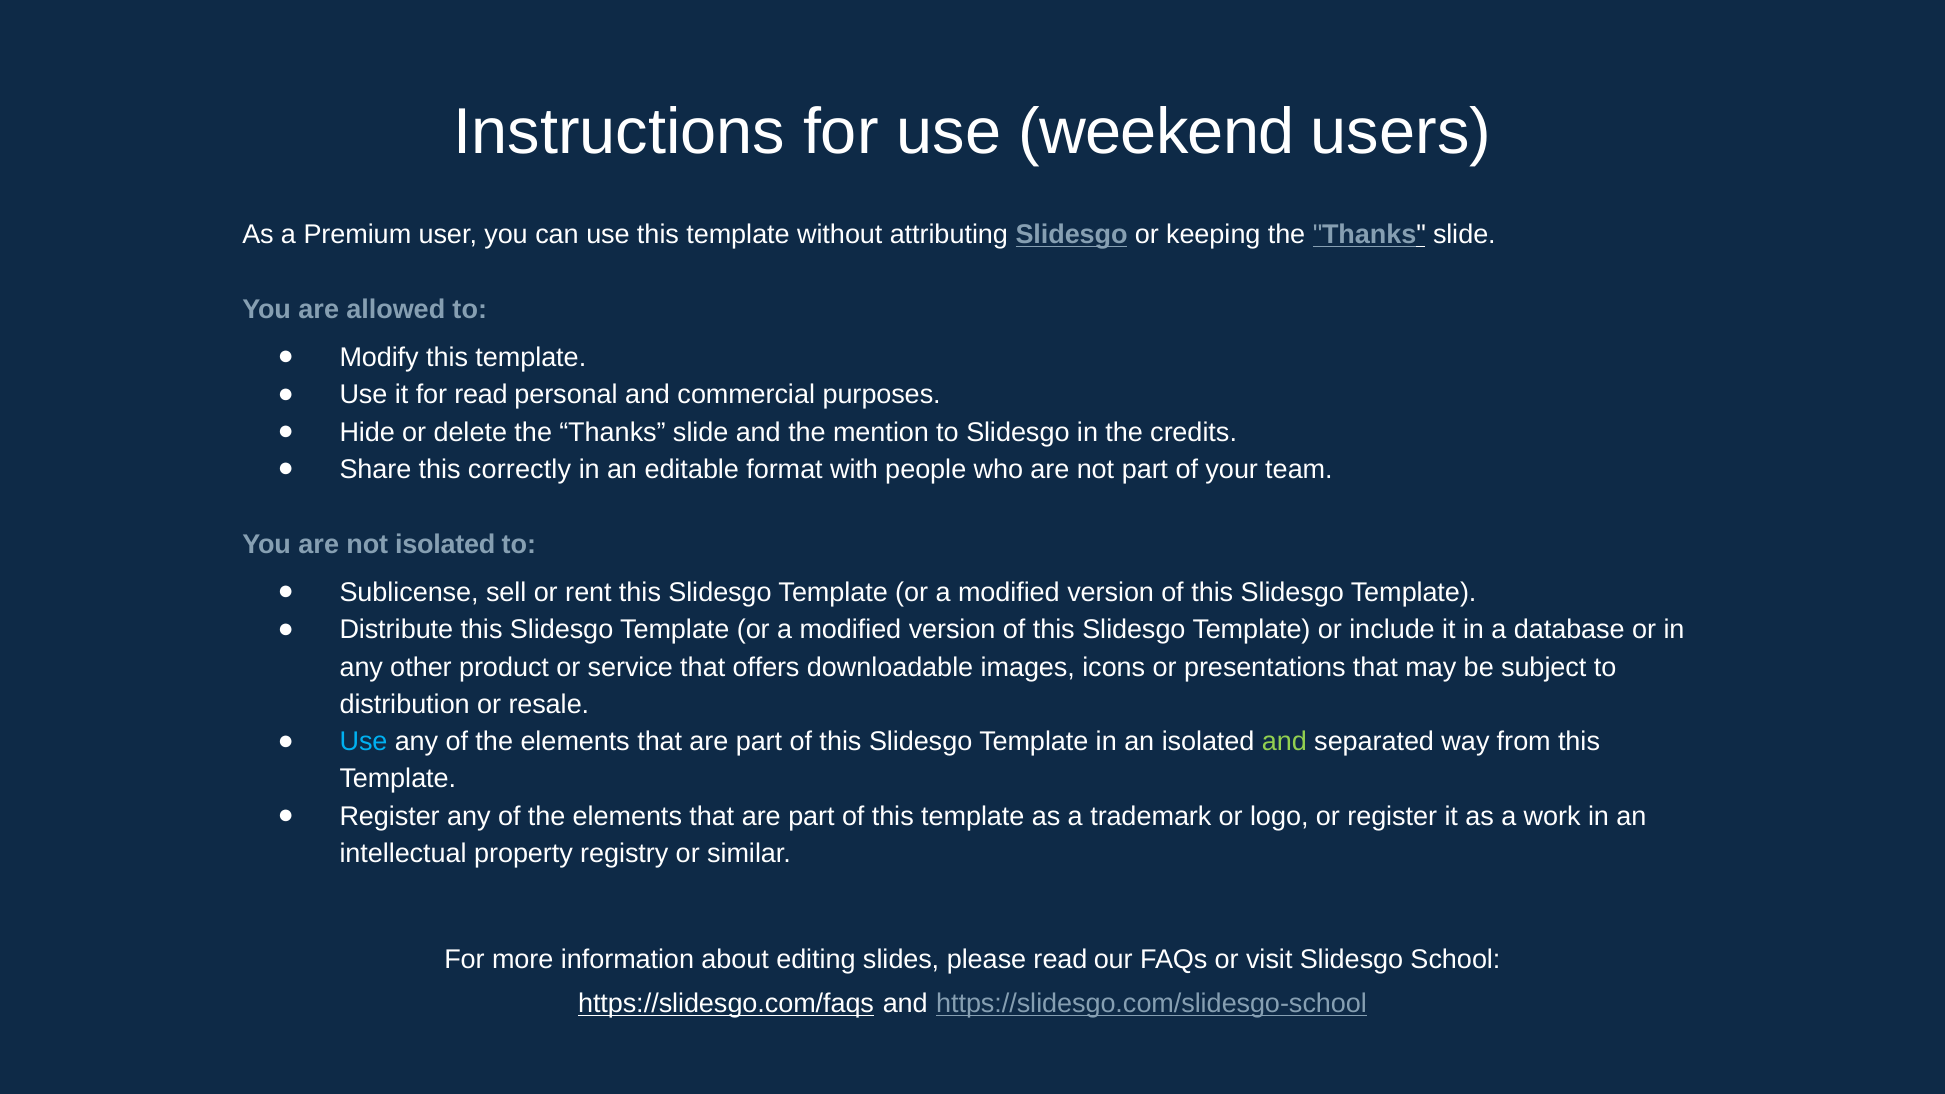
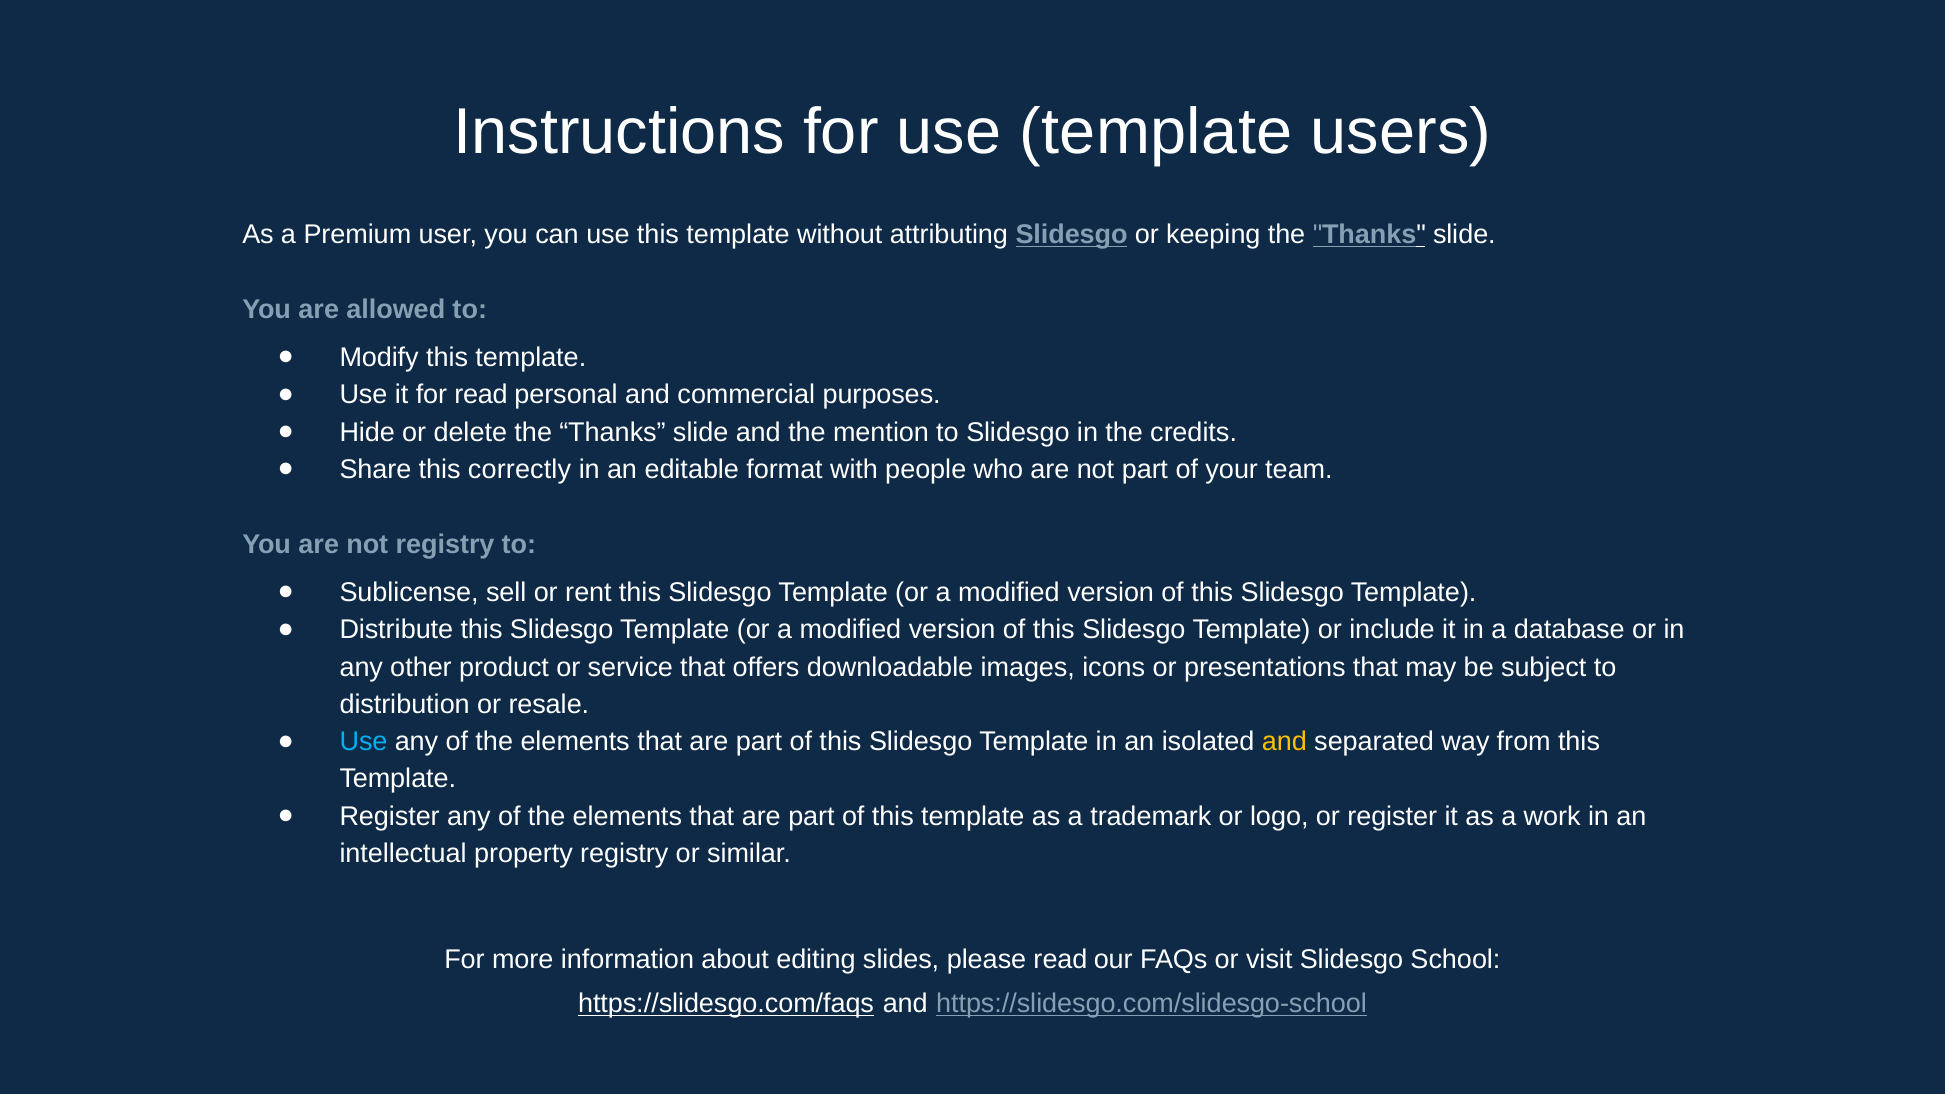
use weekend: weekend -> template (1156, 132)
not isolated: isolated -> registry (445, 545)
and colour: light green -> yellow (1284, 742)
